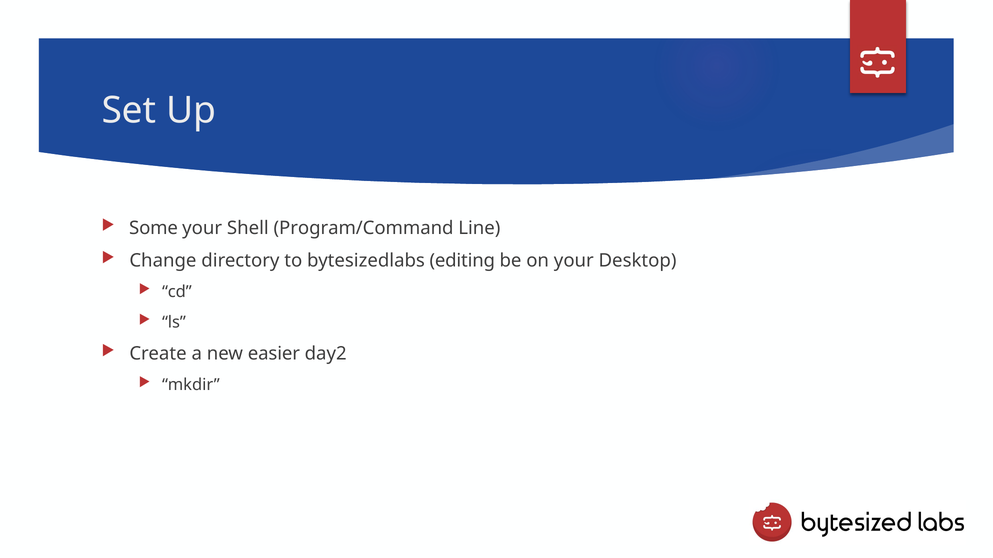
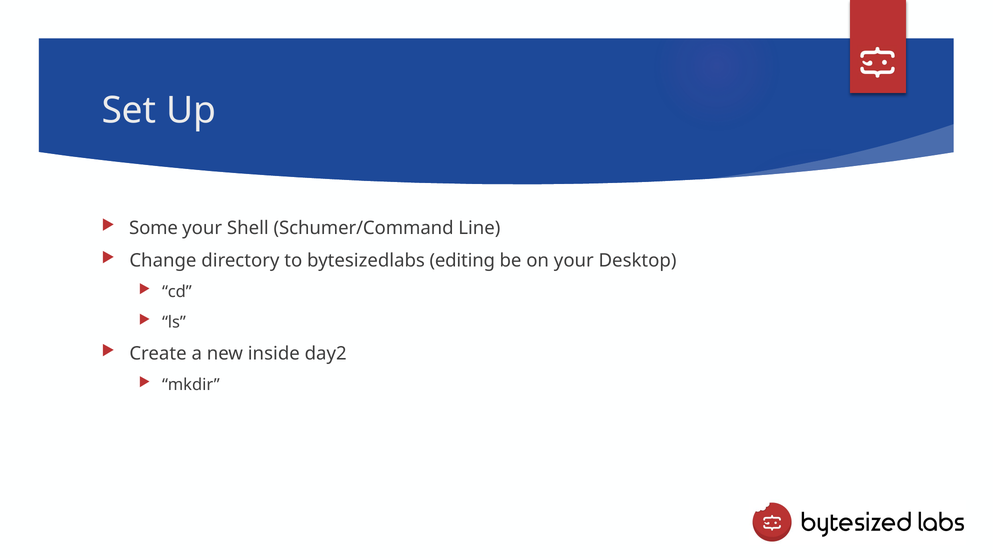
Program/Command: Program/Command -> Schumer/Command (364, 228)
easier: easier -> inside (274, 354)
